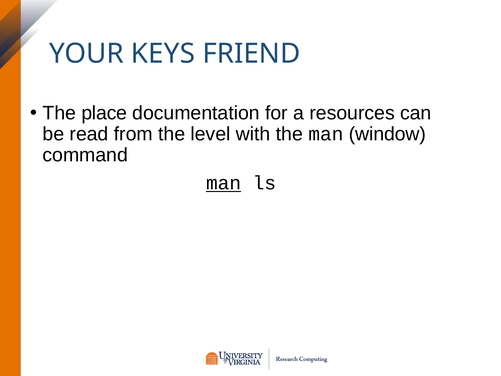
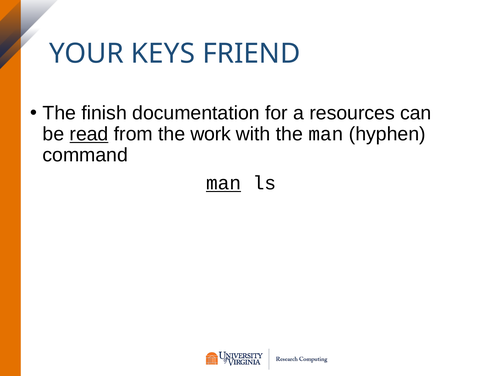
place: place -> finish (104, 113)
read underline: none -> present (89, 134)
level: level -> work (211, 134)
window: window -> hyphen (387, 134)
